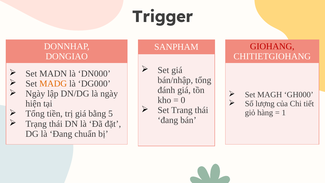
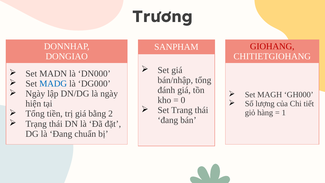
Trigger: Trigger -> Trương (162, 17)
MADG colour: orange -> blue (53, 84)
5: 5 -> 2 (111, 114)
